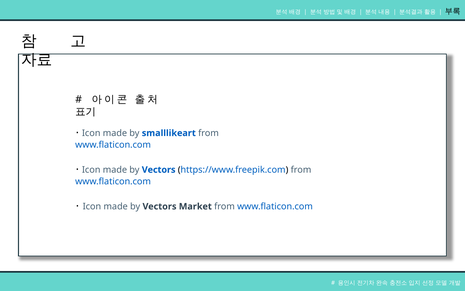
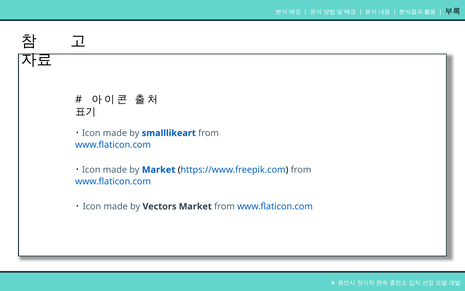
Vectors: Vectors -> Market (159, 170)
